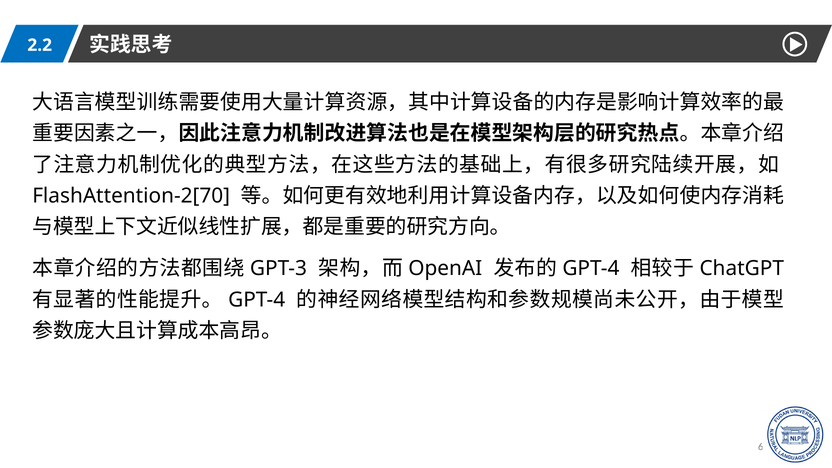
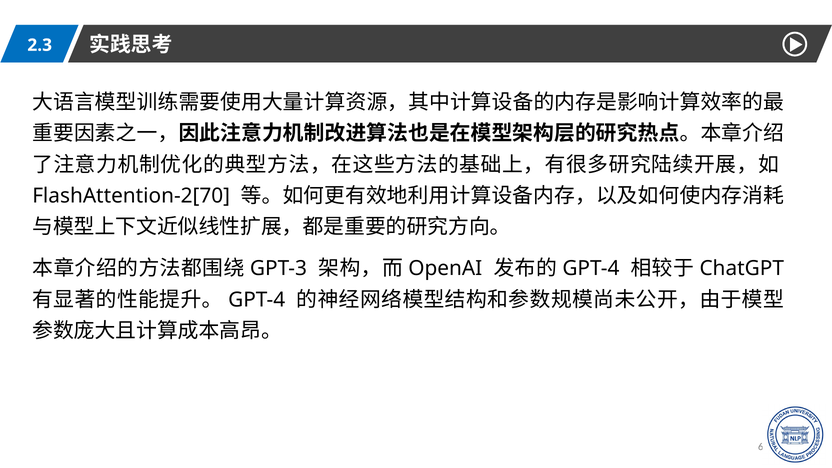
2.2: 2.2 -> 2.3 (40, 45)
